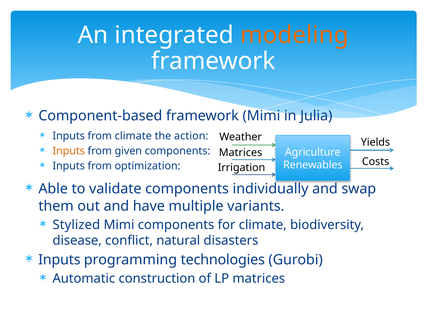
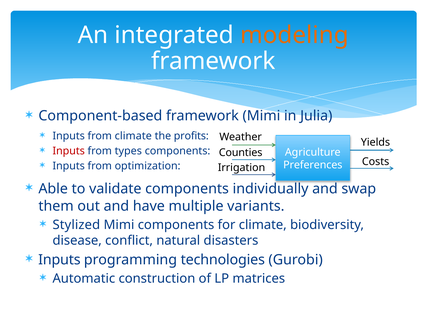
action: action -> profits (191, 136)
Inputs colour: orange -> red (69, 151)
given: given -> types (128, 151)
Matrices: Matrices -> Counties (241, 153)
Renewables: Renewables -> Preferences (313, 165)
